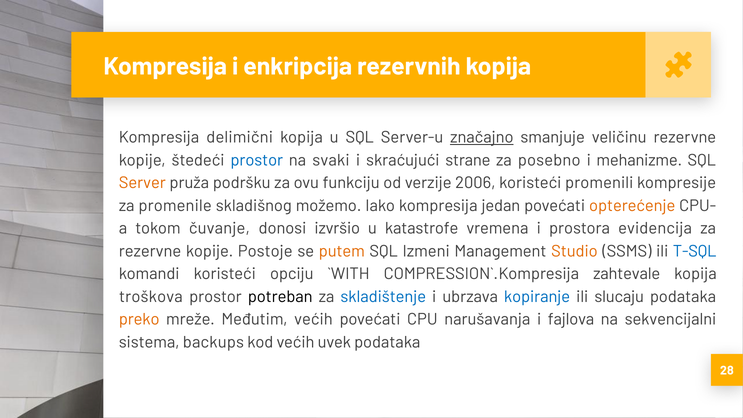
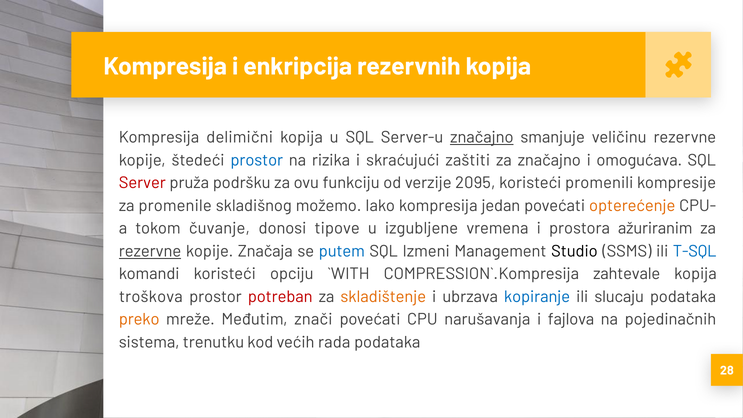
svaki: svaki -> rizika (331, 160)
strane: strane -> zaštiti (468, 160)
za posebno: posebno -> značajno (549, 160)
mehanizme: mehanizme -> omogućava (639, 160)
Server colour: orange -> red (142, 183)
2006: 2006 -> 2095 (475, 183)
izvršio: izvršio -> tipove (337, 228)
katastrofe: katastrofe -> izgubljene (422, 228)
evidencija: evidencija -> ažuriranim (655, 228)
rezervne underline: none -> present (150, 251)
Postoje: Postoje -> Značaja (265, 251)
putem colour: orange -> blue (342, 251)
Studio colour: orange -> black (574, 251)
potreban colour: black -> red (280, 297)
skladištenje colour: blue -> orange (383, 297)
Međutim većih: većih -> znači (313, 319)
sekvencijalni: sekvencijalni -> pojedinačnih (670, 319)
backups: backups -> trenutku (214, 342)
uvek: uvek -> rada (334, 342)
